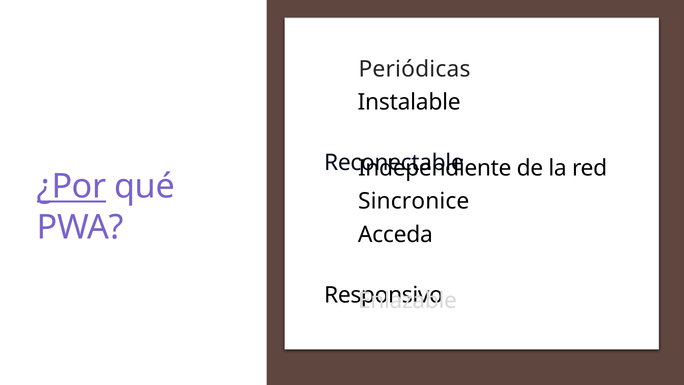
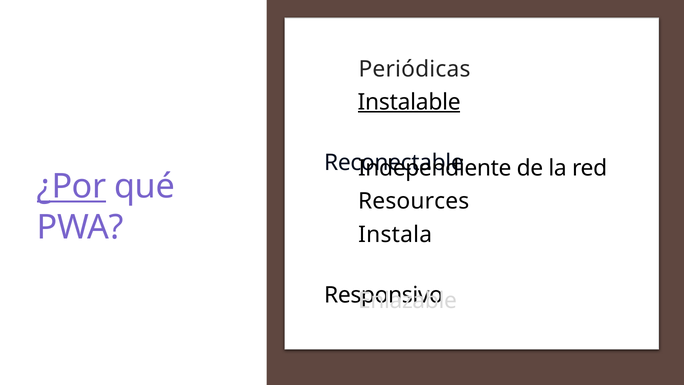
Instalable underline: none -> present (409, 102)
Sincronice: Sincronice -> Resources (414, 201)
Acceda: Acceda -> Instala (395, 234)
